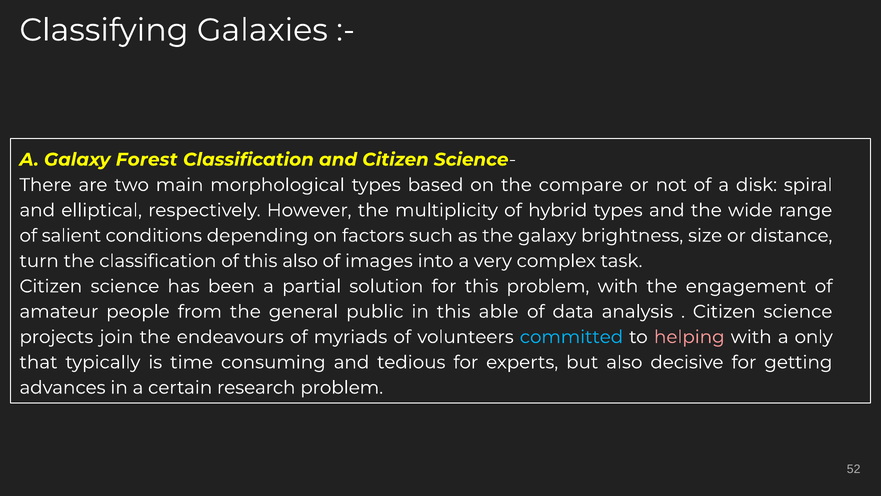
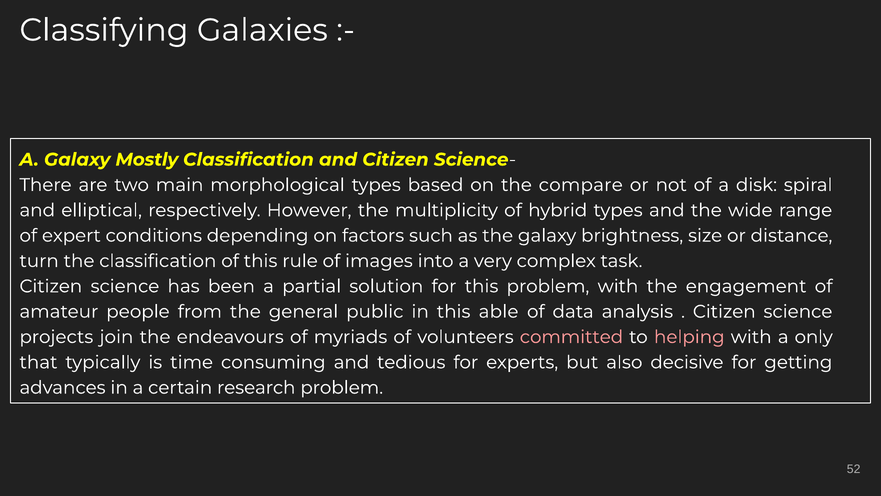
Forest: Forest -> Mostly (147, 159)
salient: salient -> expert (71, 235)
this also: also -> rule (300, 261)
committed colour: light blue -> pink (571, 337)
